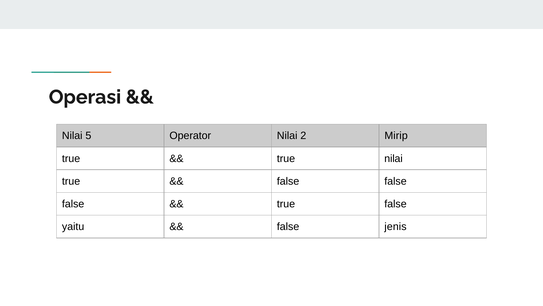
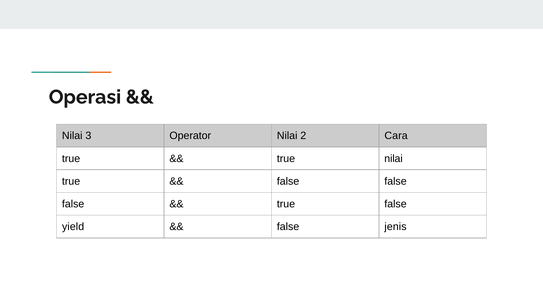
5: 5 -> 3 (88, 136)
Mirip: Mirip -> Cara (396, 136)
yaitu: yaitu -> yield (73, 226)
